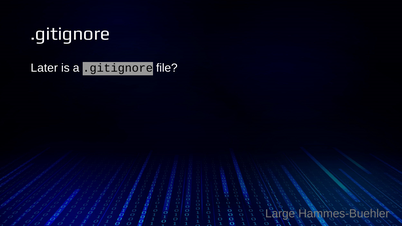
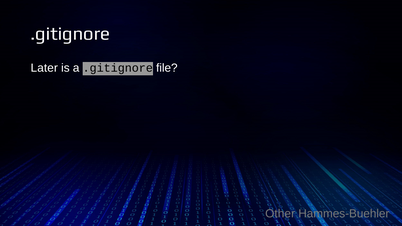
Large: Large -> Other (280, 214)
